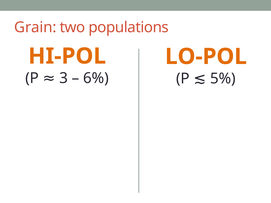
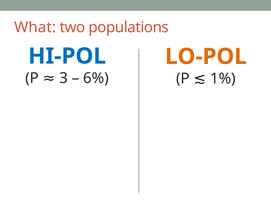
Grain: Grain -> What (35, 27)
HI-POL colour: orange -> blue (67, 56)
5%: 5% -> 1% (223, 79)
